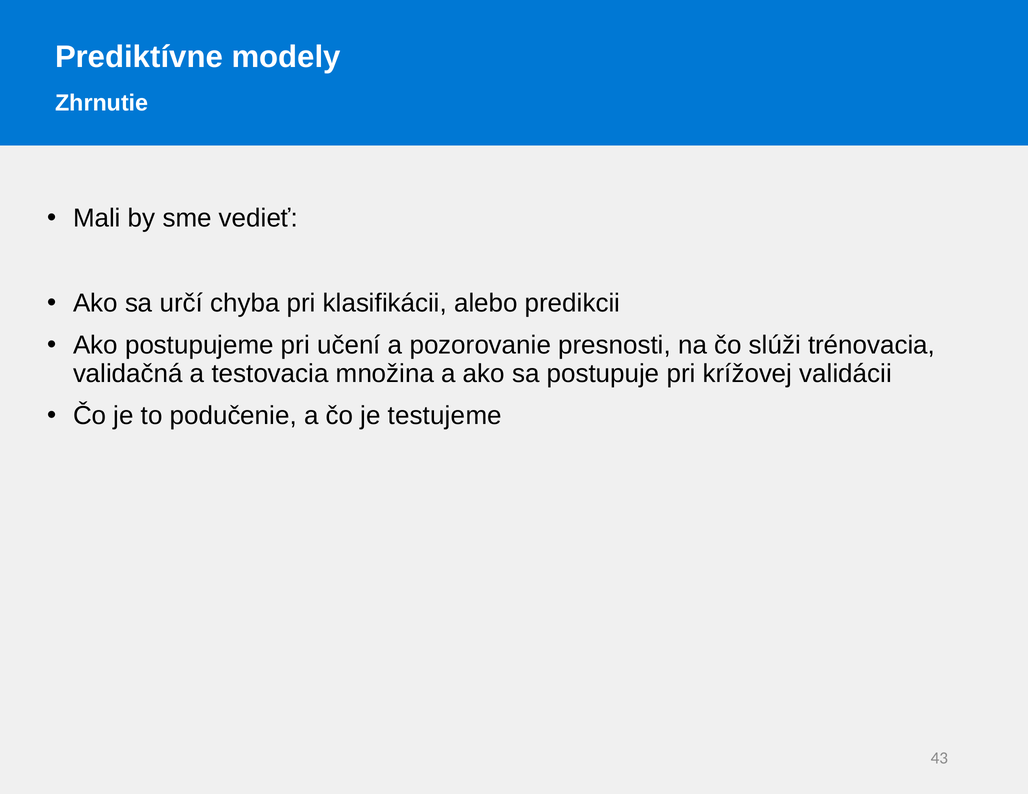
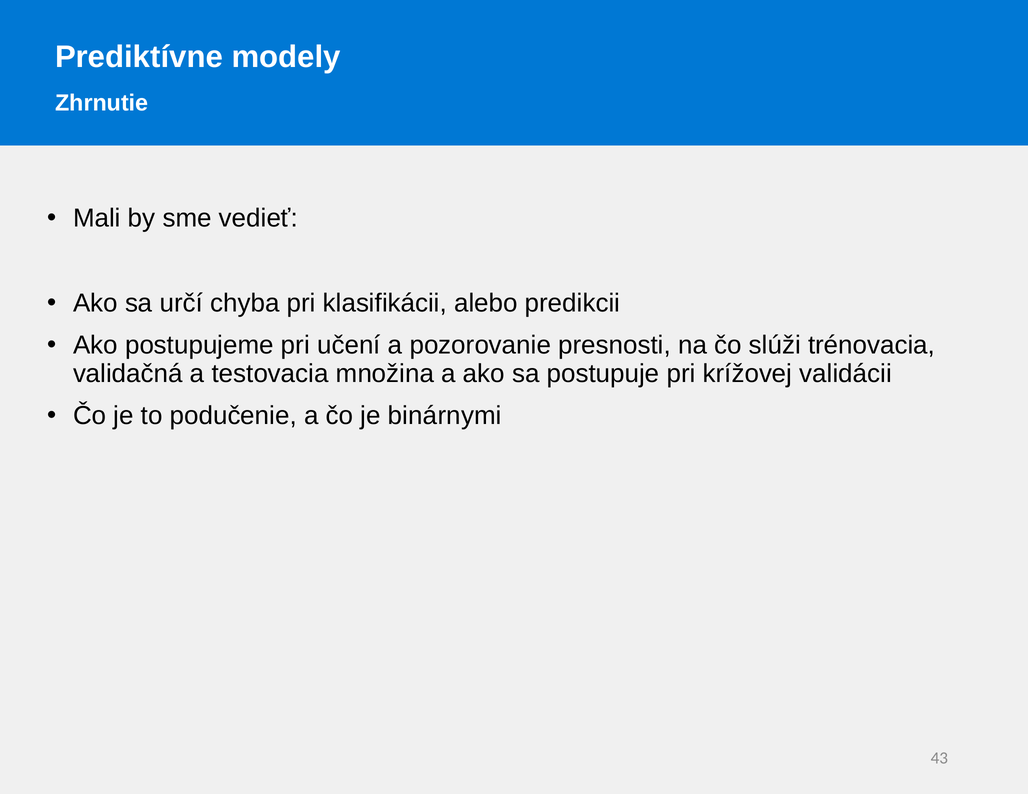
testujeme: testujeme -> binárnymi (445, 416)
